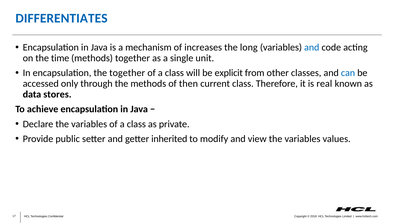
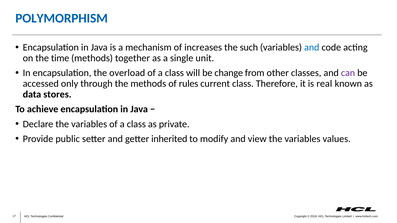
DIFFERENTIATES: DIFFERENTIATES -> POLYMORPHISM (62, 18)
long: long -> such (249, 47)
the together: together -> overload (127, 73)
explicit: explicit -> change (229, 73)
can colour: blue -> purple (348, 73)
then: then -> rules (189, 84)
